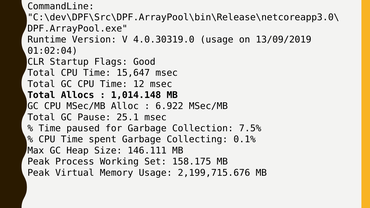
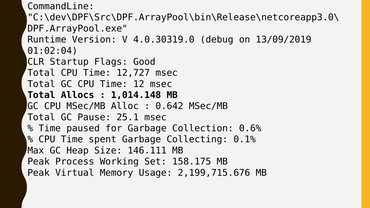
4.0.30319.0 usage: usage -> debug (217, 40)
15,647: 15,647 -> 12,727 (133, 73)
6.922: 6.922 -> 0.642 (169, 106)
7.5%: 7.5% -> 0.6% (250, 128)
